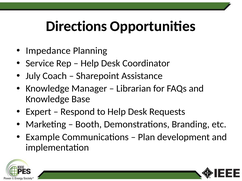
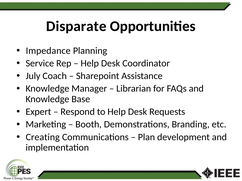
Directions: Directions -> Disparate (76, 26)
Example: Example -> Creating (43, 137)
